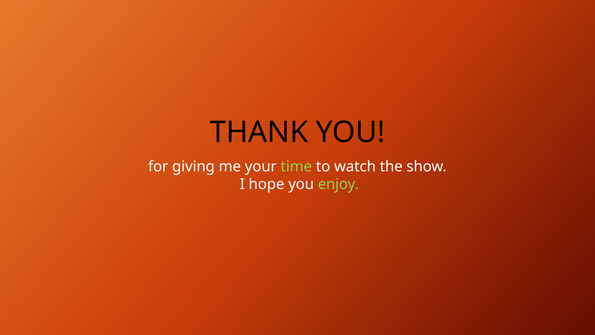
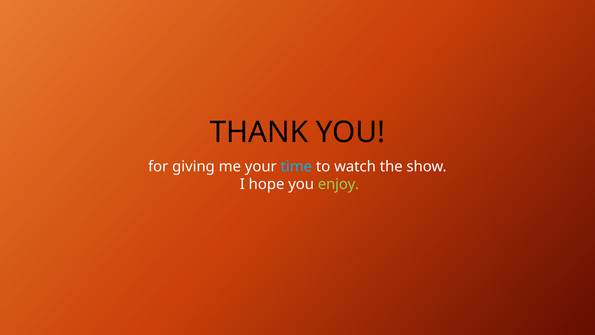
time colour: light green -> light blue (296, 166)
